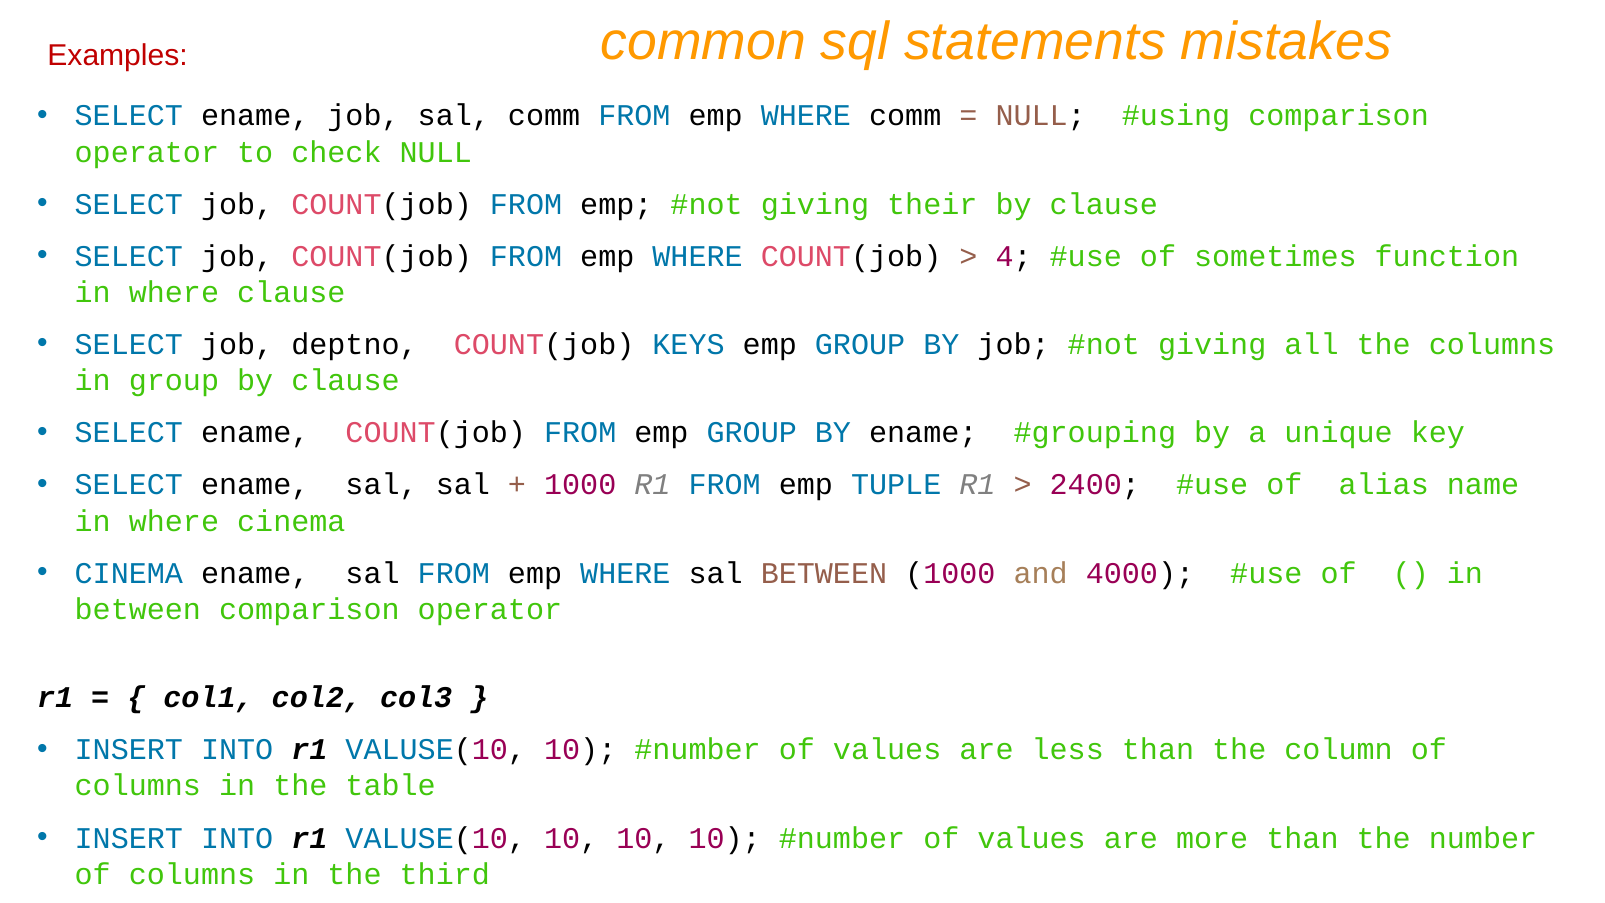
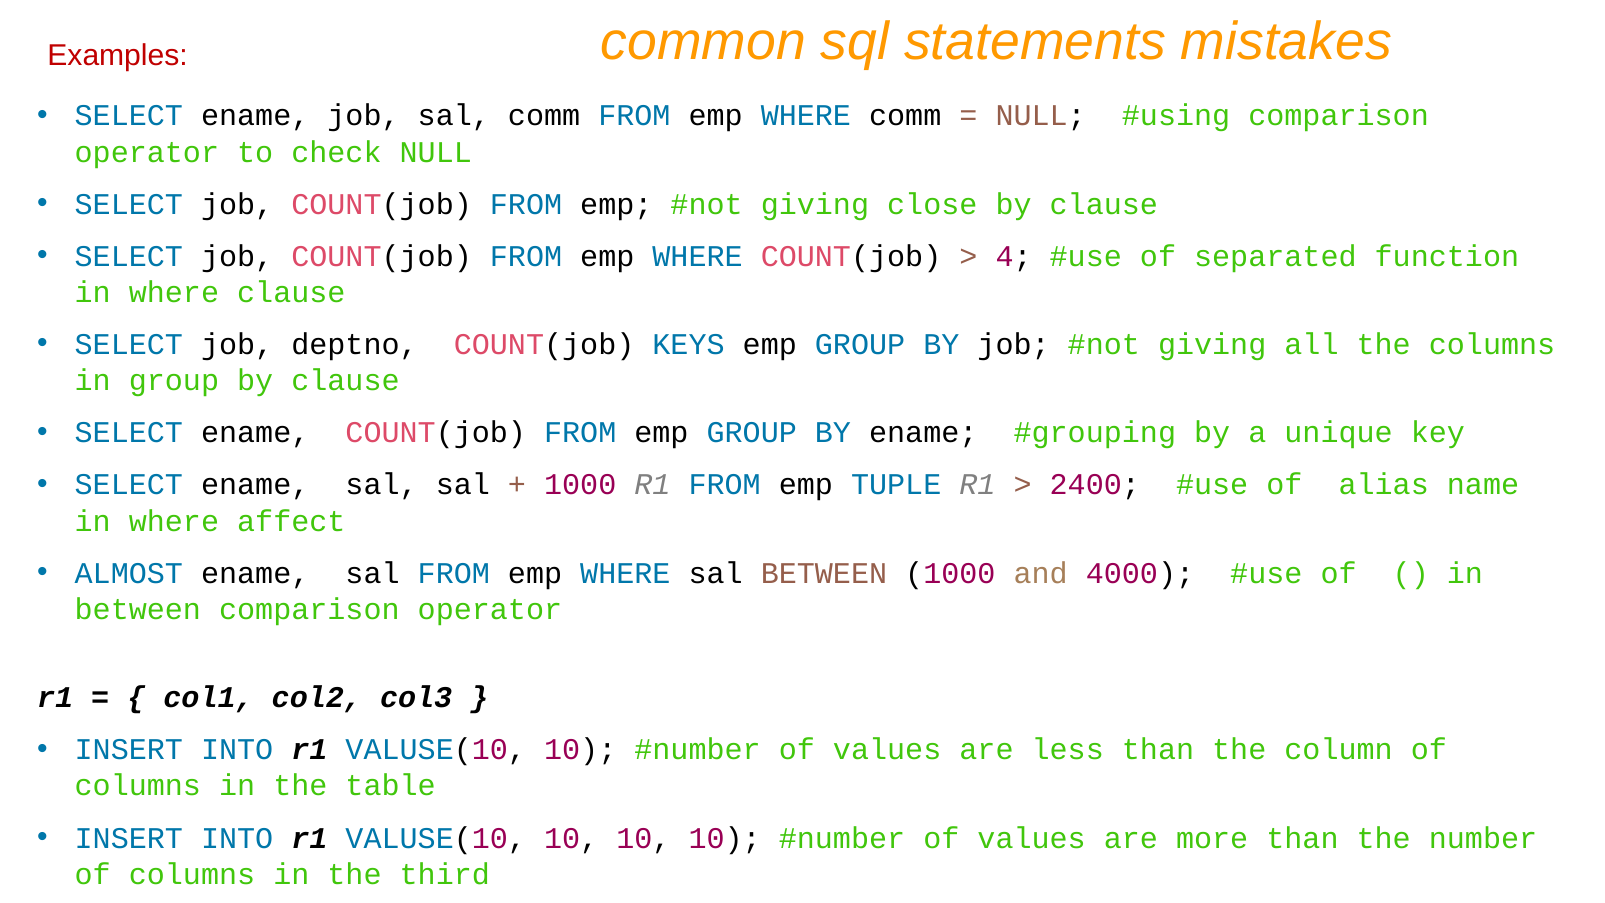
their: their -> close (932, 204)
sometimes: sometimes -> separated (1275, 256)
where cinema: cinema -> affect (291, 521)
CINEMA: CINEMA -> ALMOST (129, 573)
